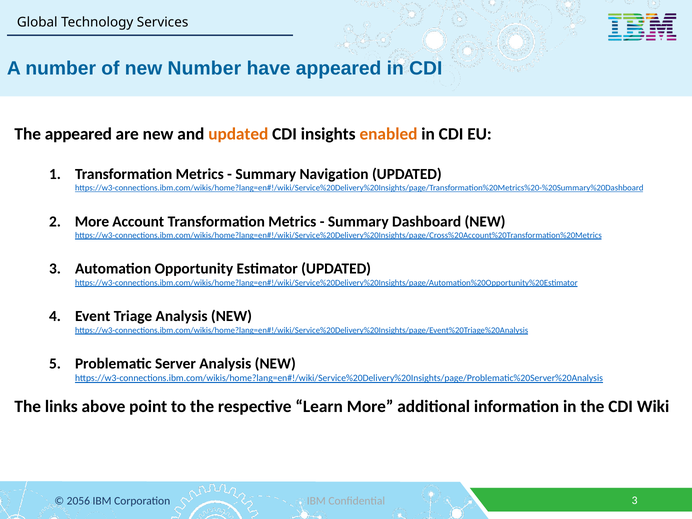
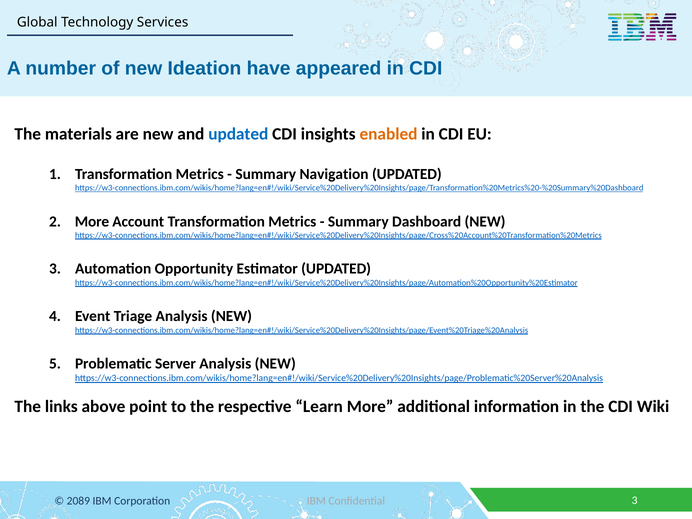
new Number: Number -> Ideation (204, 68)
The appeared: appeared -> materials (78, 134)
updated colour: orange -> blue (238, 134)
2056: 2056 -> 2089 (78, 501)
